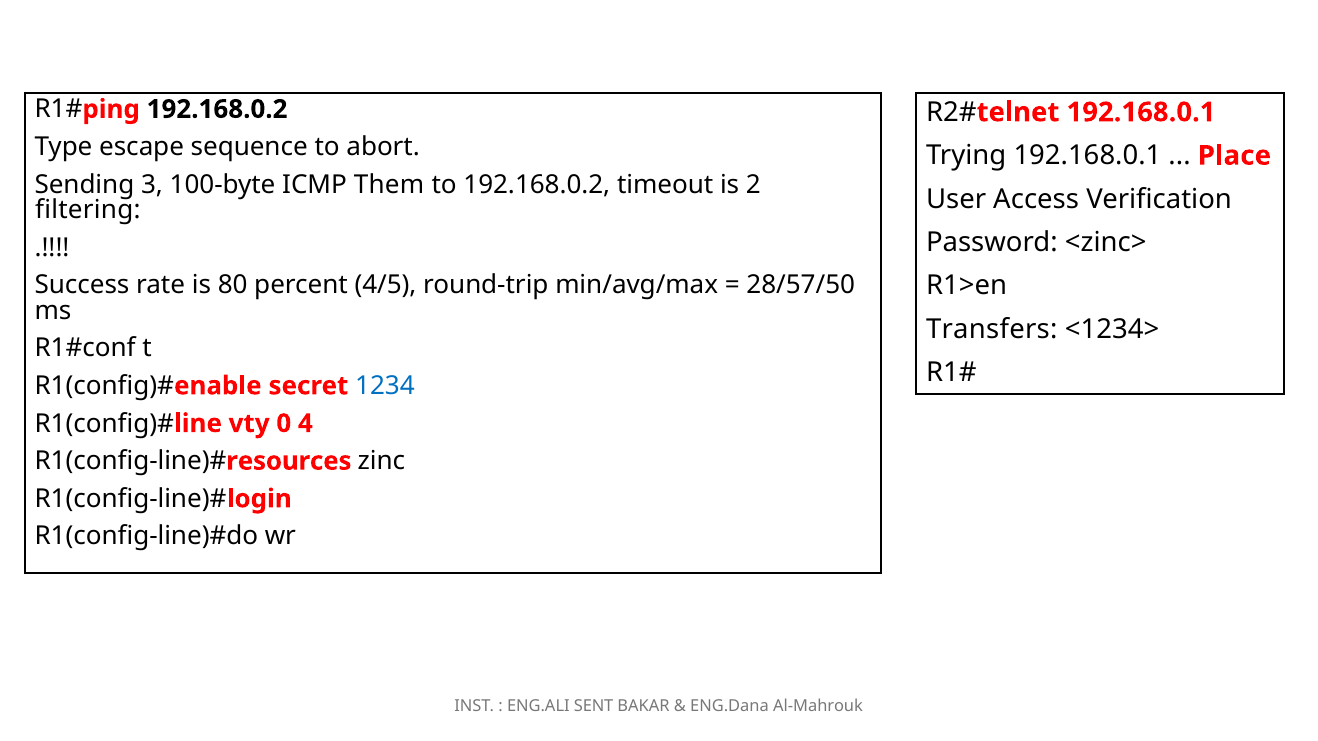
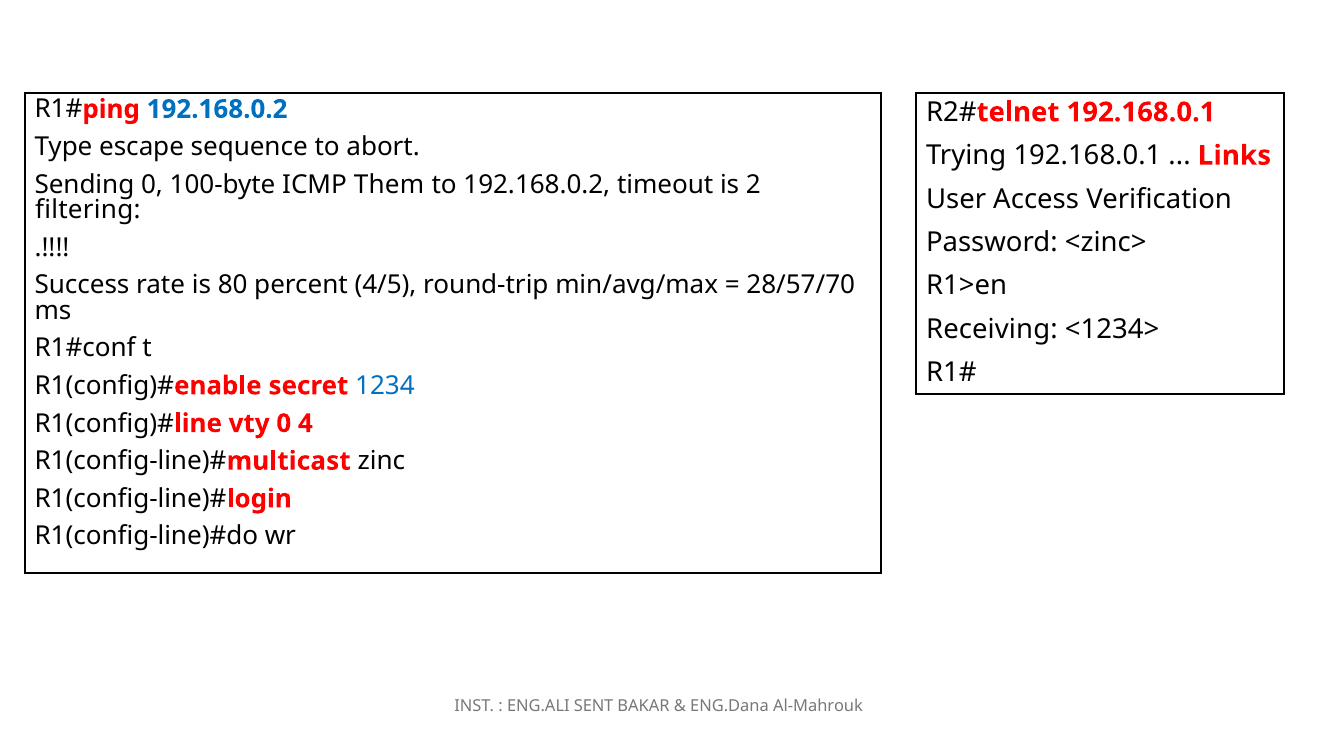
192.168.0.2 colour: black -> blue (217, 109)
Place: Place -> Links (1234, 156)
Sending 3: 3 -> 0 (152, 185)
28/57/50: 28/57/50 -> 28/57/70 (801, 285)
Transfers: Transfers -> Receiving (992, 329)
resources: resources -> multicast (289, 461)
